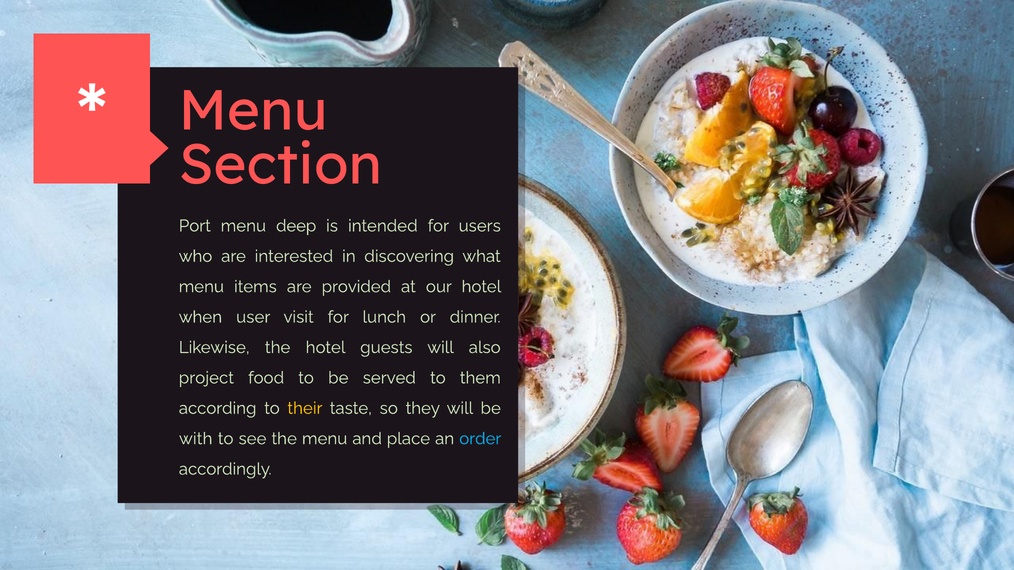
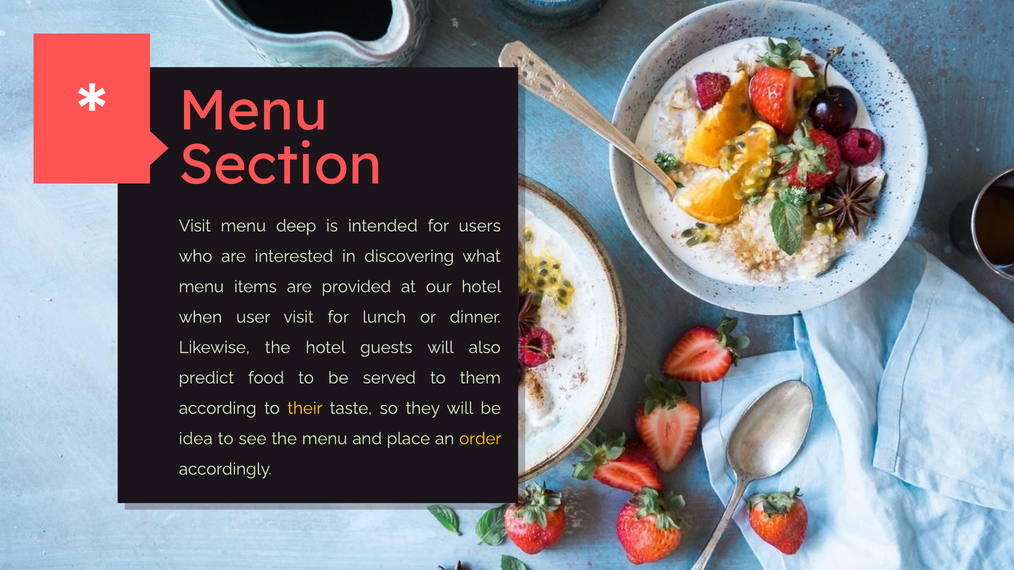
Port: Port -> Visit (195, 226)
project: project -> predict (206, 378)
with: with -> idea (196, 439)
order colour: light blue -> yellow (480, 439)
